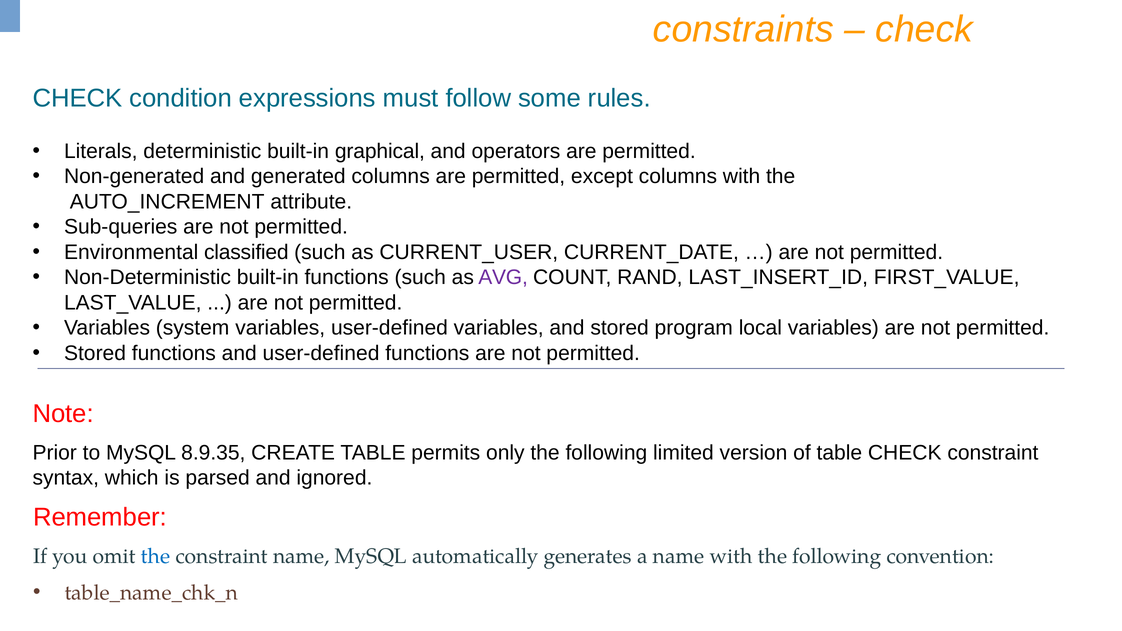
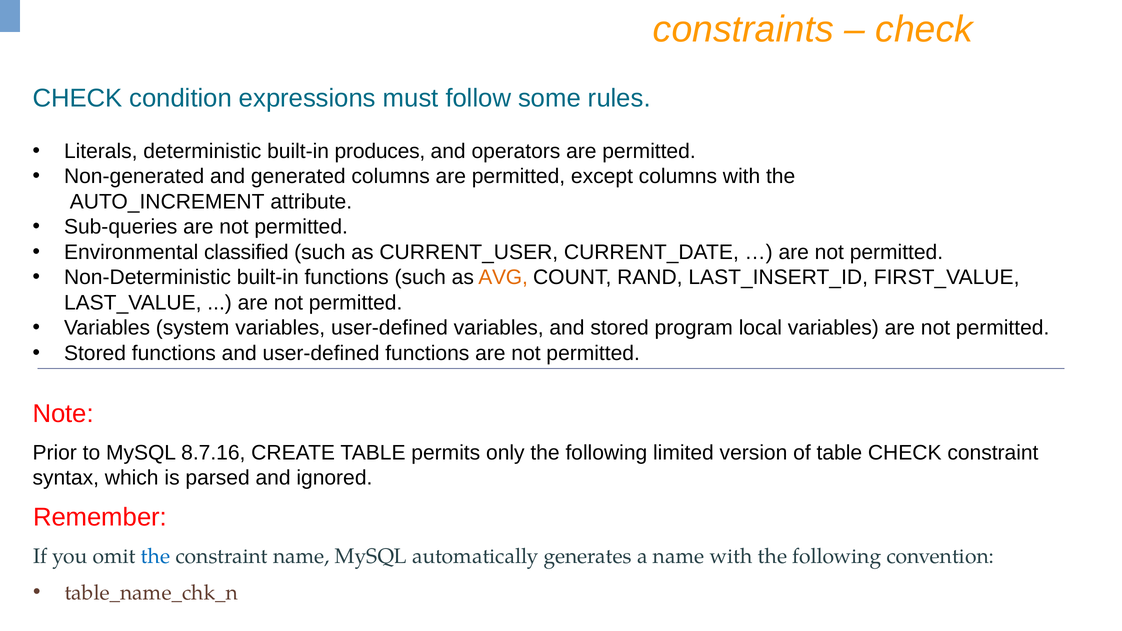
graphical: graphical -> produces (380, 151)
AVG colour: purple -> orange (503, 278)
8.9.35: 8.9.35 -> 8.7.16 (213, 453)
